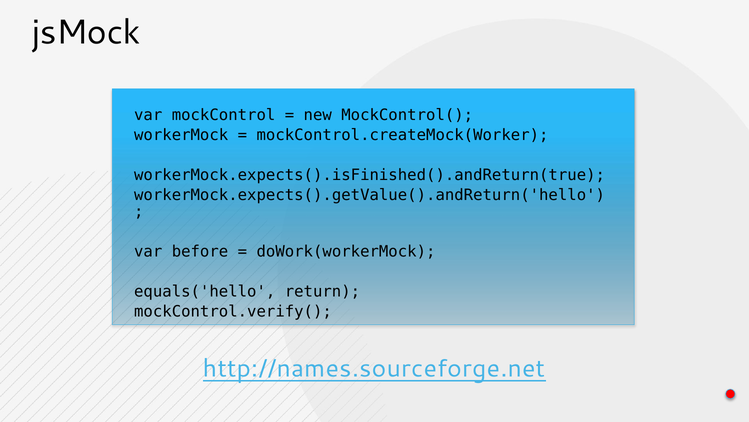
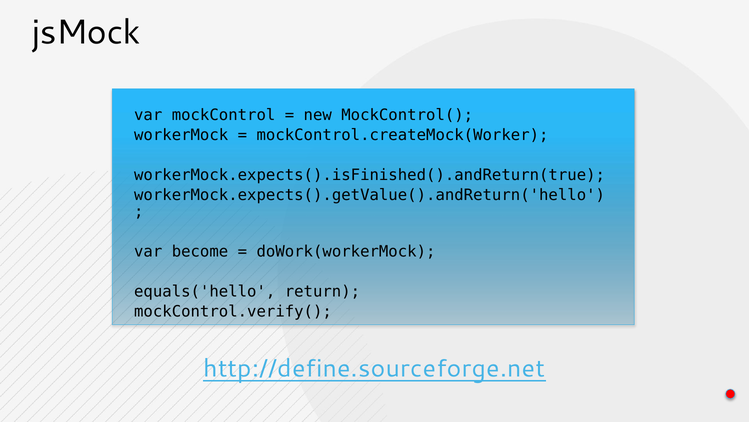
before: before -> become (200, 251)
http://names.sourceforge.net: http://names.sourceforge.net -> http://define.sourceforge.net (374, 368)
